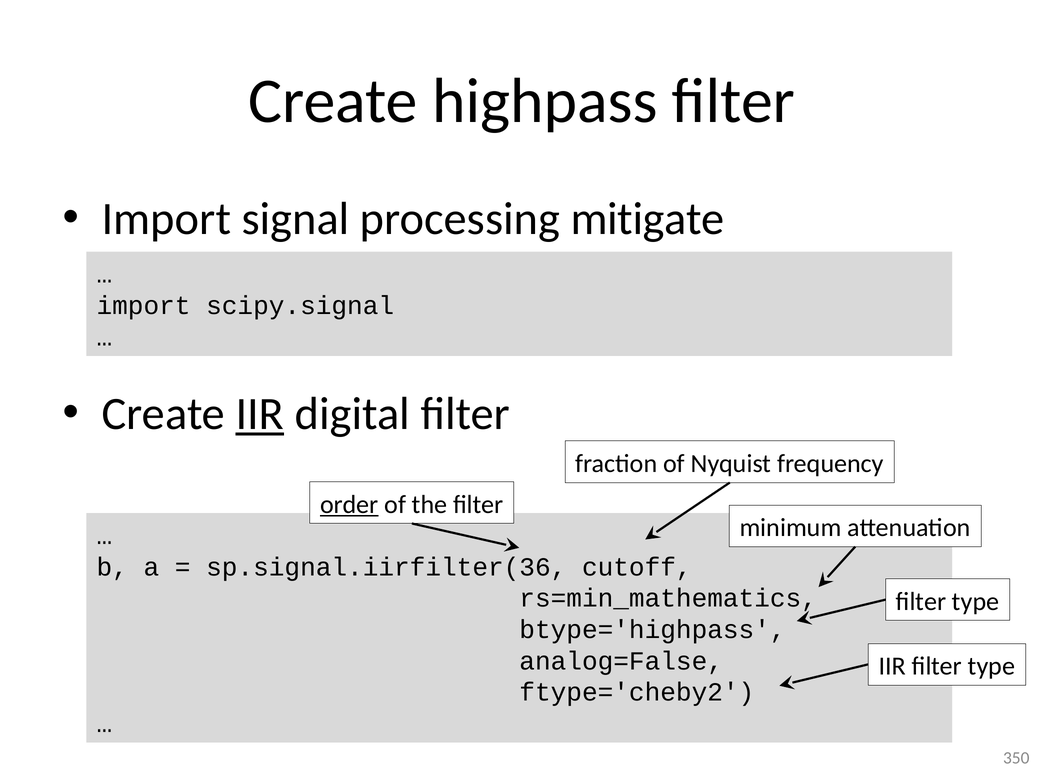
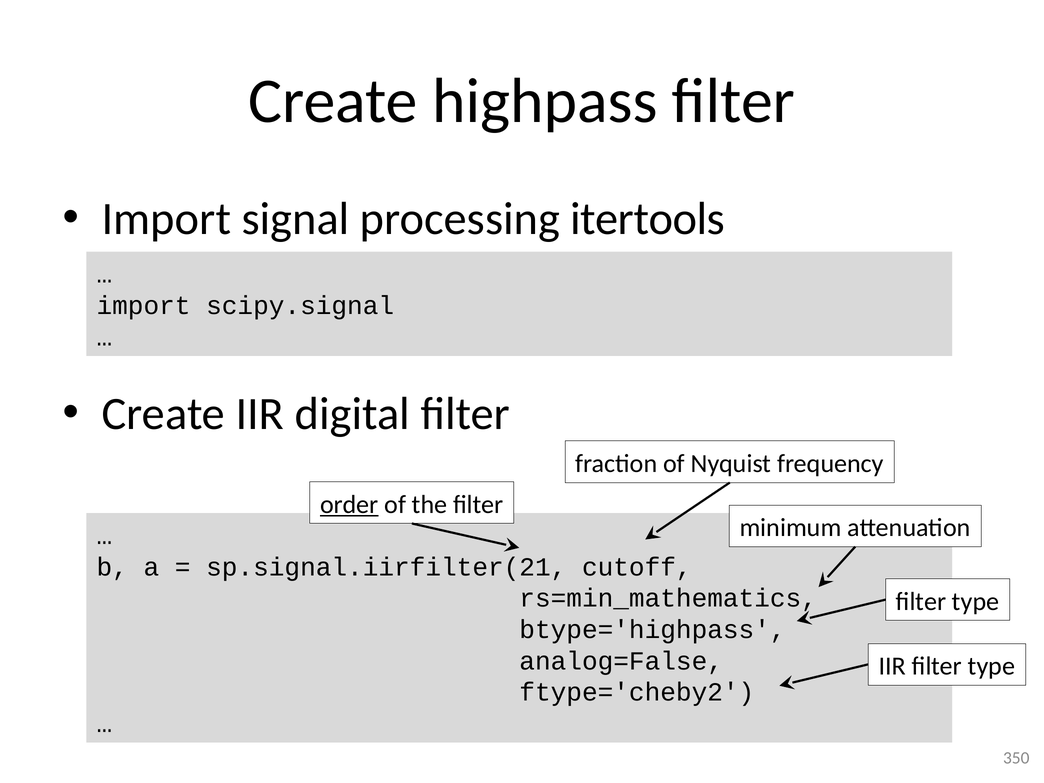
mitigate: mitigate -> itertools (648, 219)
IIR underline: present -> none (260, 414)
sp.signal.iirfilter(36: sp.signal.iirfilter(36 -> sp.signal.iirfilter(21 (386, 567)
